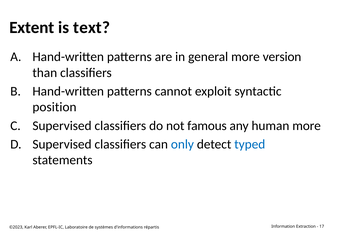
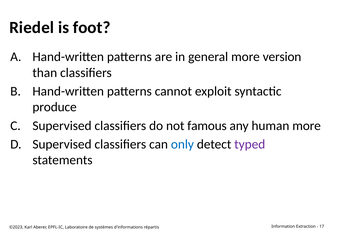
Extent: Extent -> Riedel (32, 27)
text: text -> foot (92, 27)
position: position -> produce (55, 107)
typed colour: blue -> purple (250, 144)
